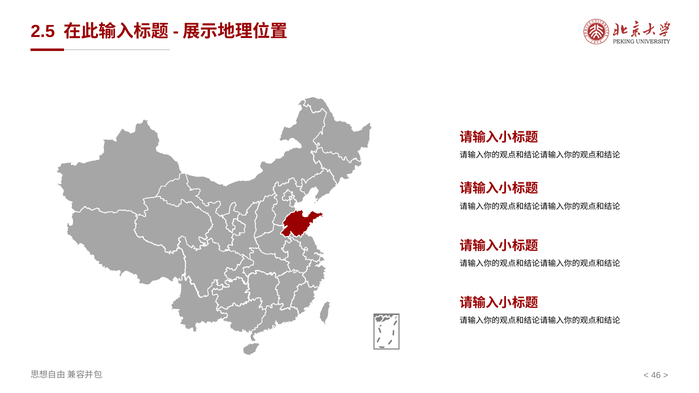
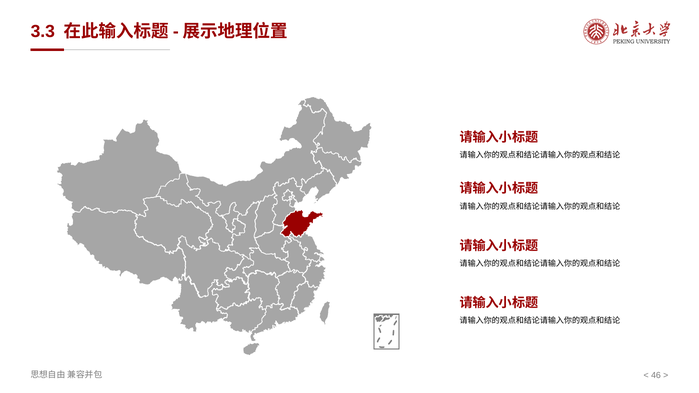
2.5: 2.5 -> 3.3 (43, 32)
